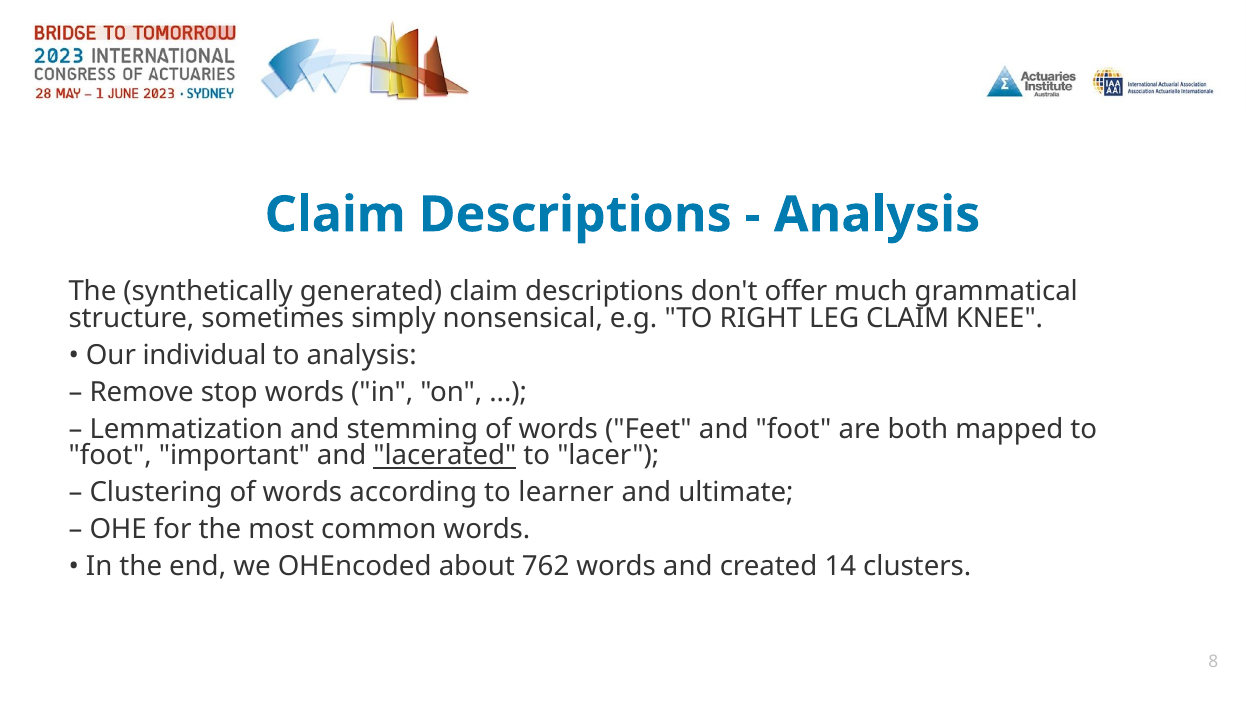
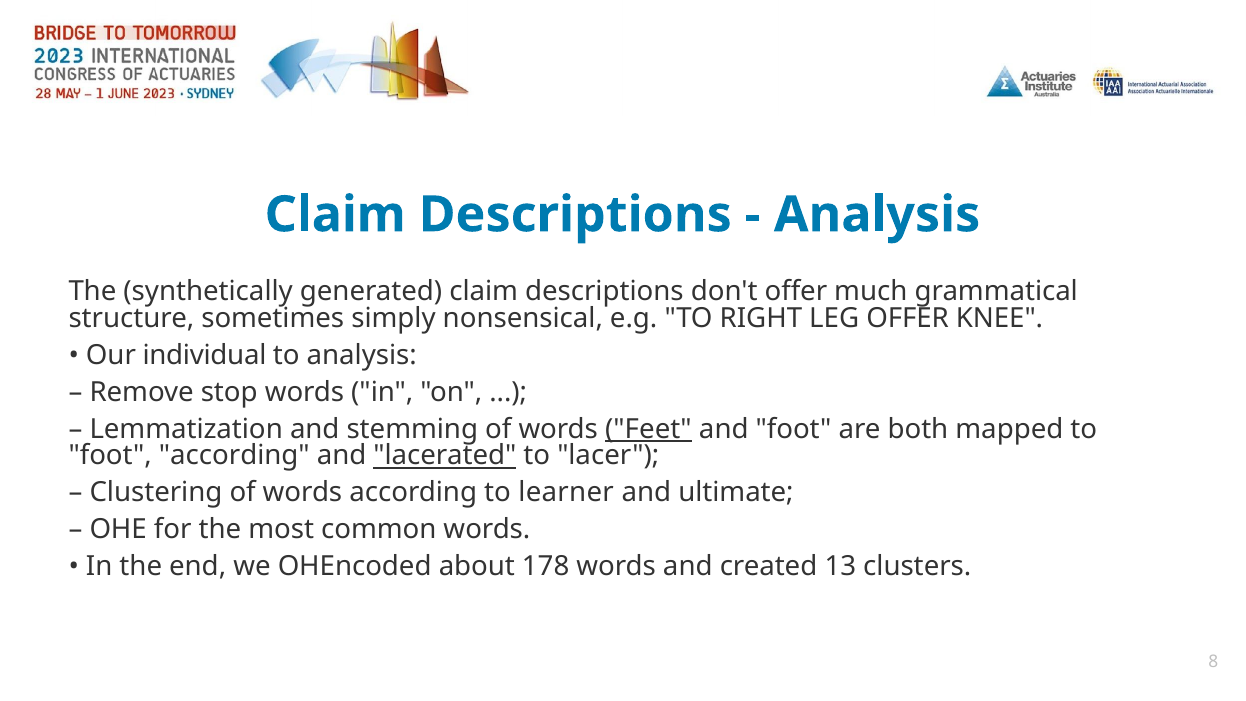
LEG CLAIM: CLAIM -> OFFER (907, 318)
Feet underline: none -> present (648, 429)
foot important: important -> according (234, 456)
762: 762 -> 178 (546, 567)
14: 14 -> 13 (840, 567)
